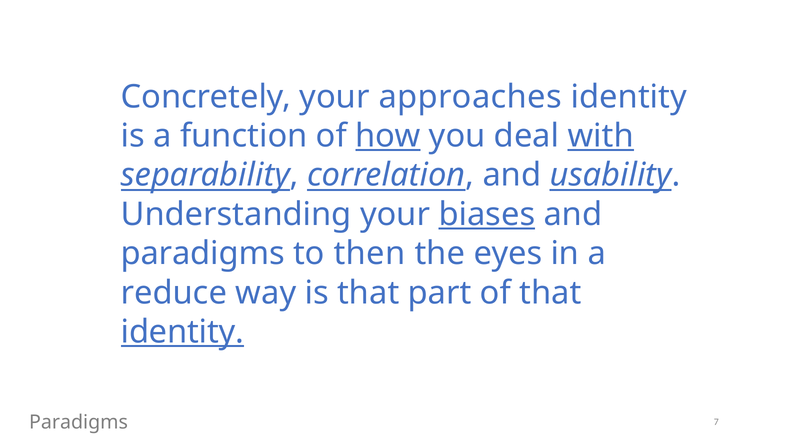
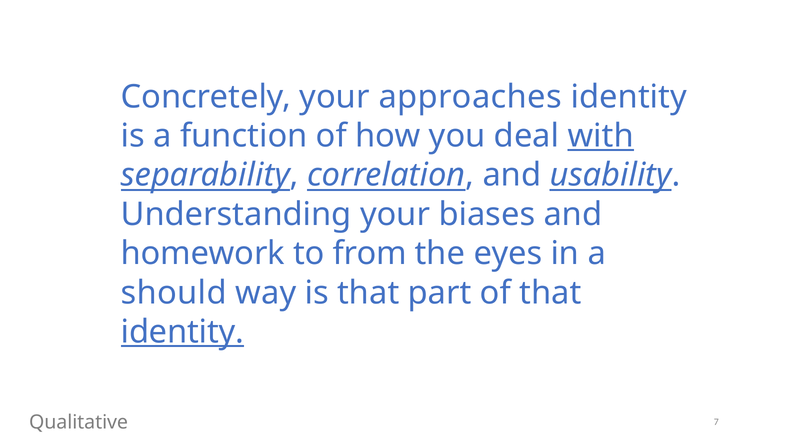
how underline: present -> none (388, 136)
biases underline: present -> none (487, 215)
paradigms: paradigms -> homework (203, 254)
then: then -> from (370, 254)
reduce: reduce -> should (174, 293)
Paradigms: Paradigms -> Qualitative (79, 423)
